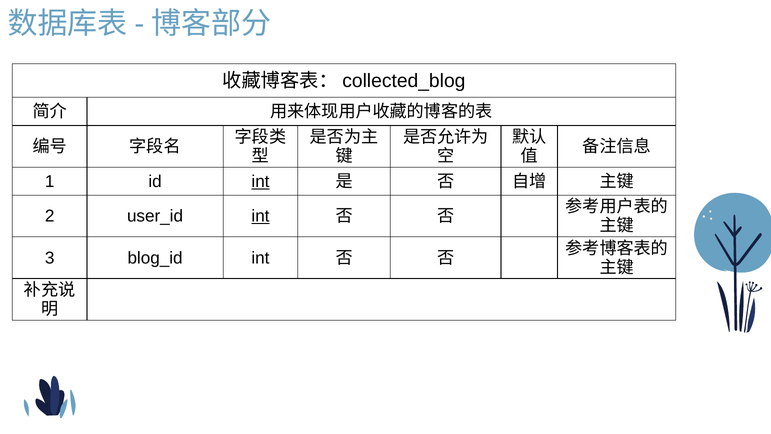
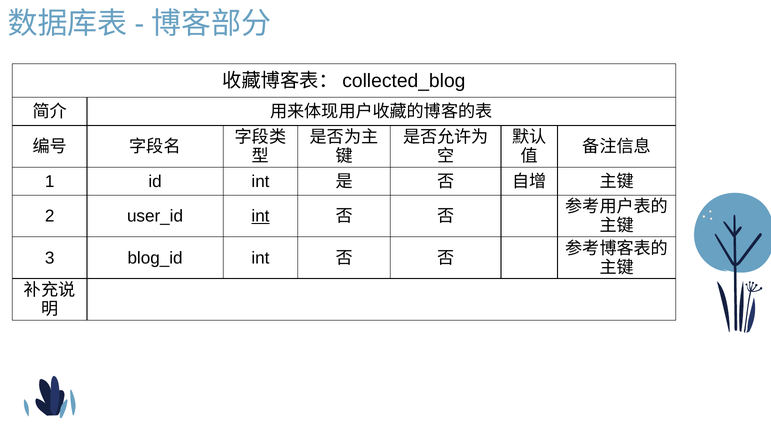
int underline: present -> none (260, 181)
